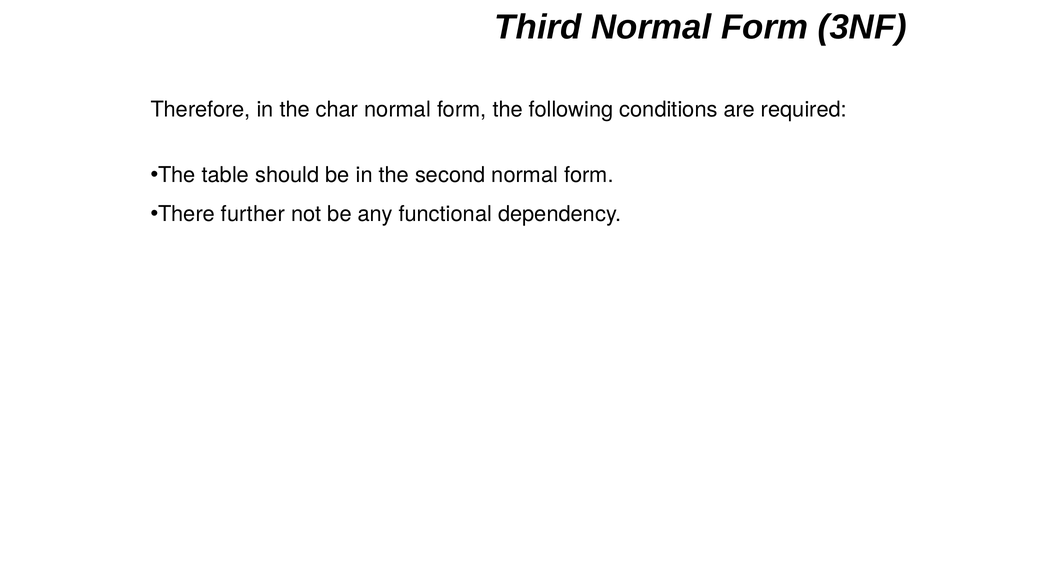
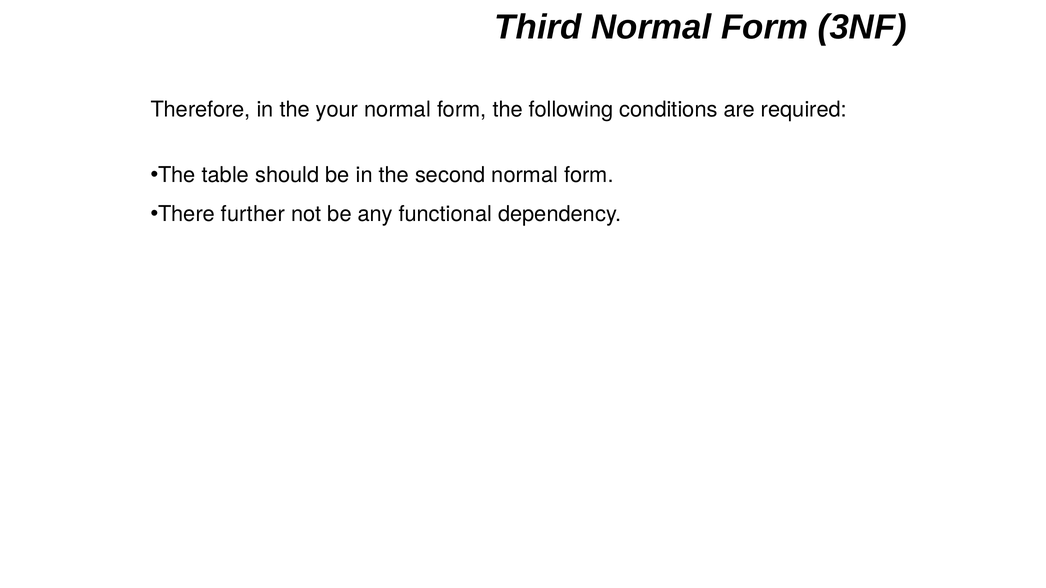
char: char -> your (337, 110)
